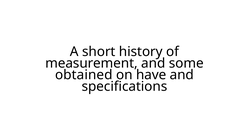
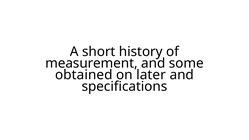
have: have -> later (151, 75)
